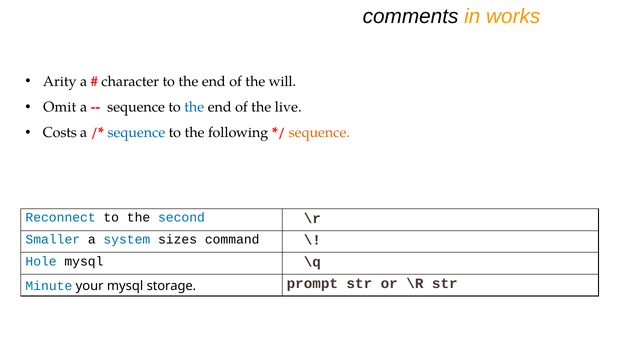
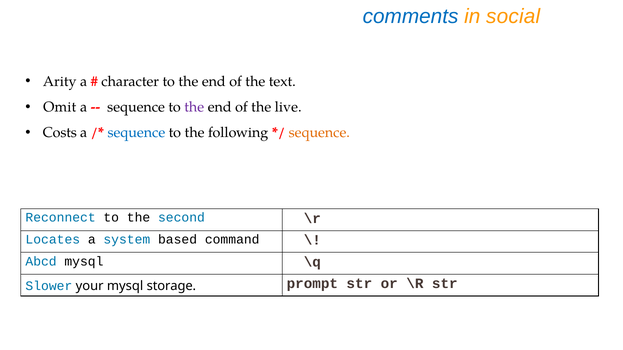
comments colour: black -> blue (411, 16)
works: works -> social (513, 16)
will: will -> text (282, 82)
the colour: blue -> purple (194, 107)
Smaller: Smaller -> Locates (53, 240)
sizes: sizes -> based (178, 240)
Hole: Hole -> Abcd (41, 262)
Minute: Minute -> Slower (49, 287)
